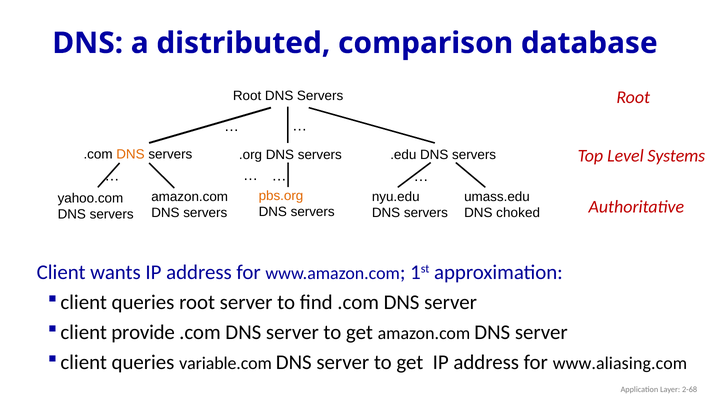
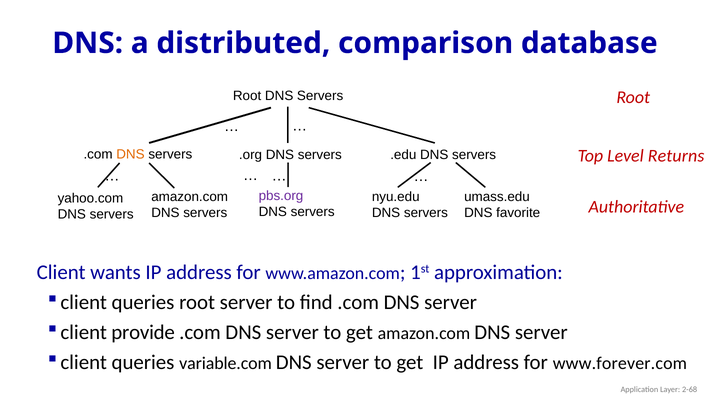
Systems: Systems -> Returns (676, 156)
pbs.org colour: orange -> purple (281, 196)
choked: choked -> favorite (518, 213)
www.aliasing.com: www.aliasing.com -> www.forever.com (620, 363)
